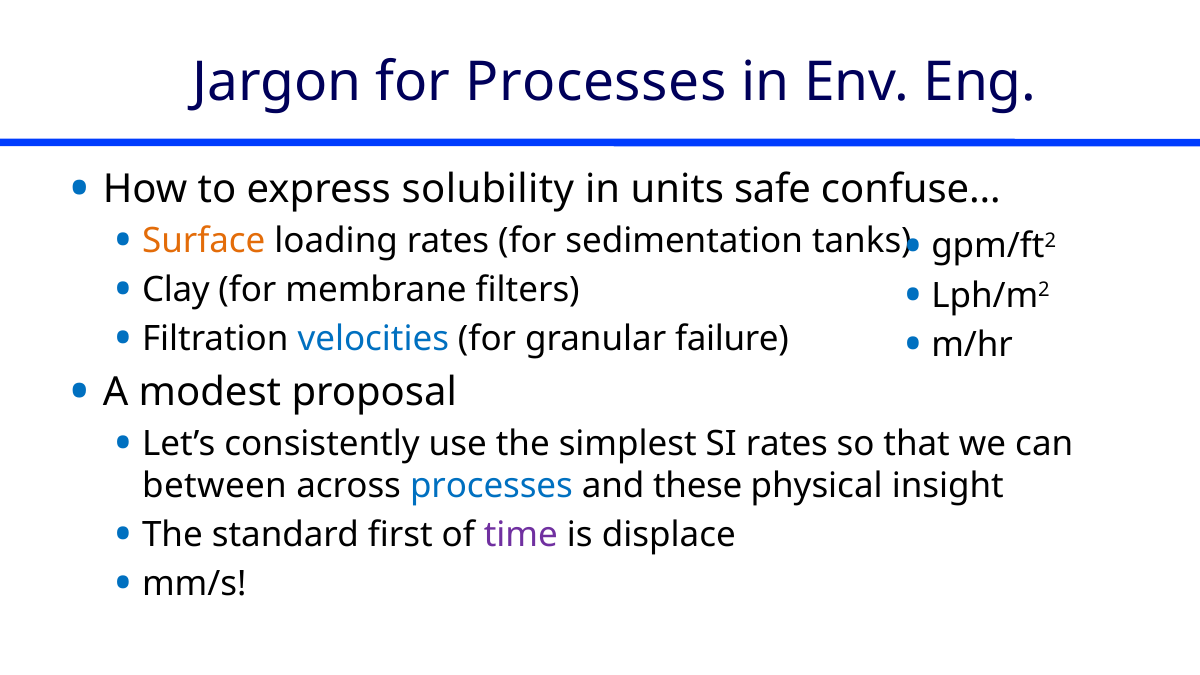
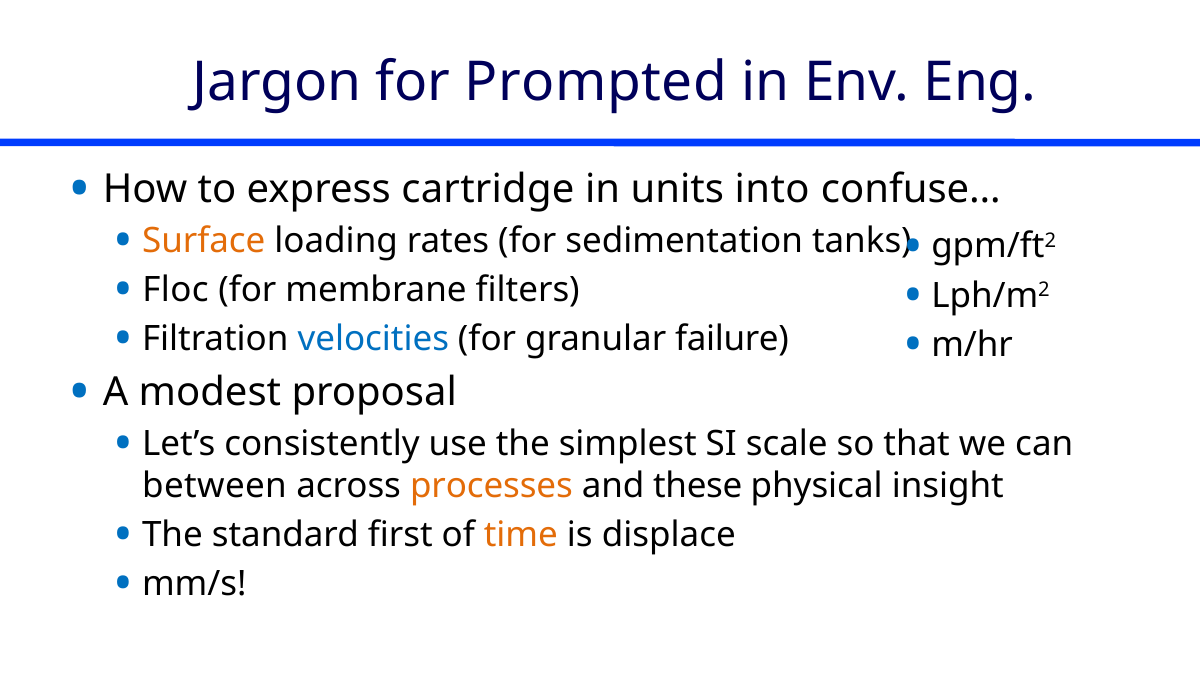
for Processes: Processes -> Prompted (596, 83)
solubility: solubility -> cartridge (488, 189)
safe: safe -> into (772, 189)
Clay: Clay -> Floc (176, 290)
SI rates: rates -> scale (787, 444)
processes colour: blue -> orange (491, 486)
time colour: purple -> orange (521, 535)
